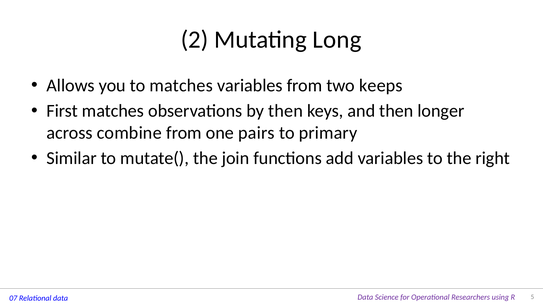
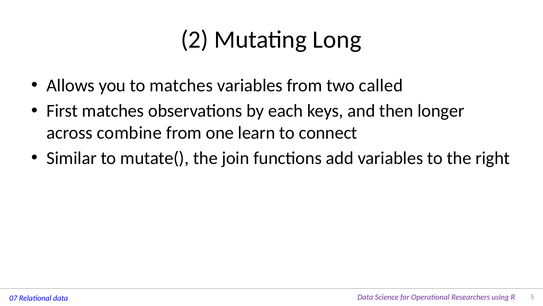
keeps: keeps -> called (381, 85)
by then: then -> each (286, 111)
pairs: pairs -> learn (257, 133)
primary: primary -> connect (328, 133)
